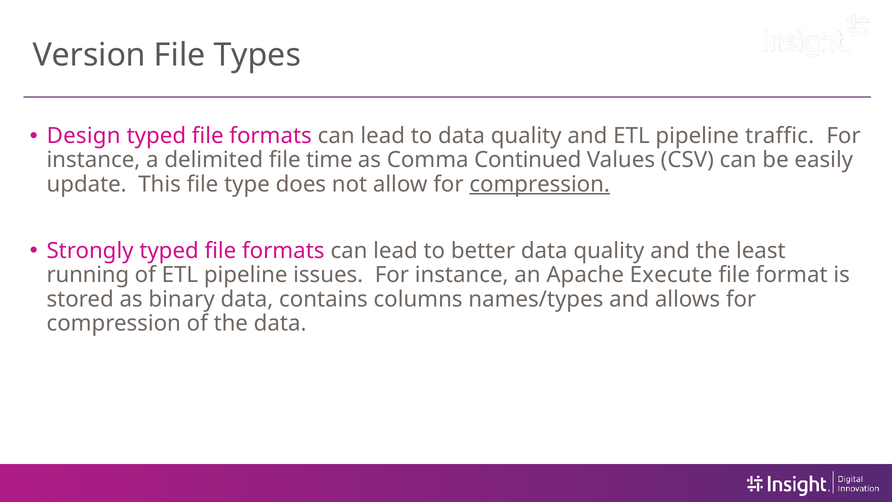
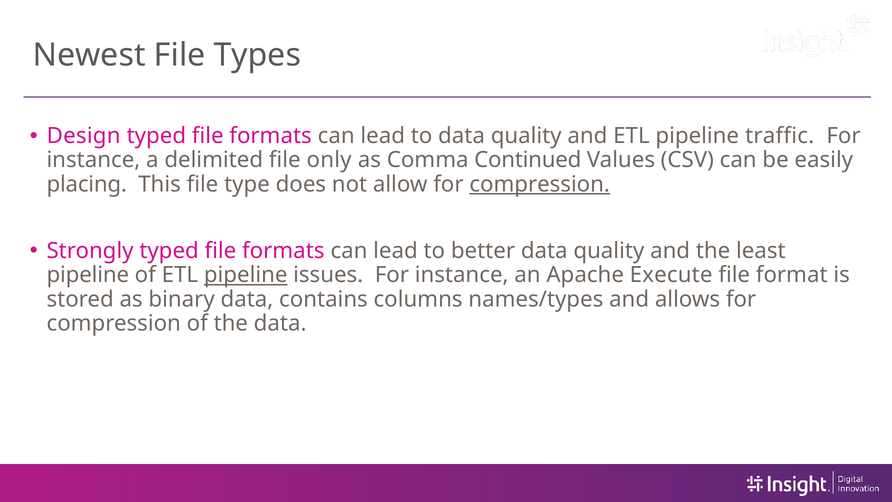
Version: Version -> Newest (89, 55)
time: time -> only (329, 160)
update: update -> placing (87, 184)
running: running -> pipeline (88, 275)
pipeline underline: none -> present (246, 275)
